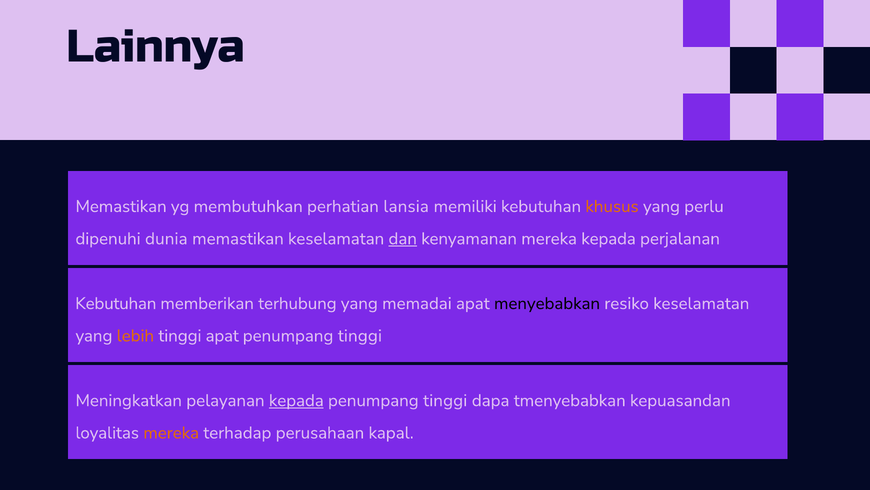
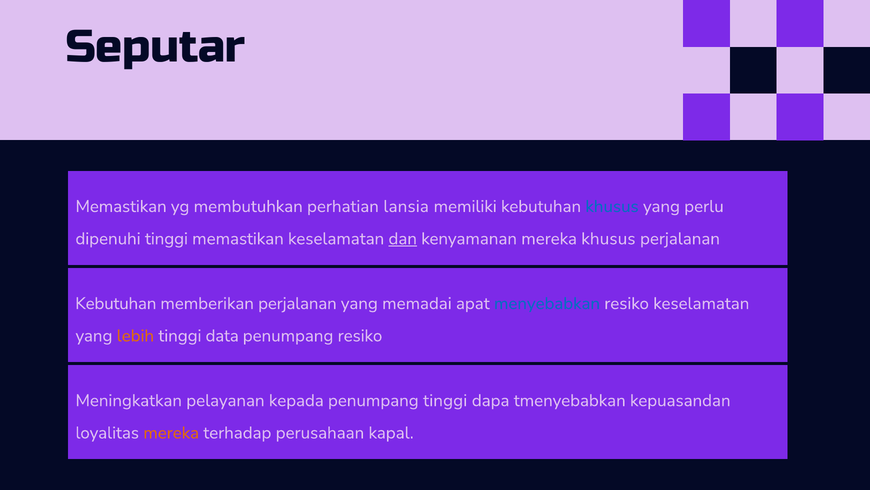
Lainnya: Lainnya -> Seputar (156, 47)
khusus colour: orange -> blue (612, 206)
dipenuhi dunia: dunia -> tinggi (166, 238)
mereka kepada: kepada -> khusus (608, 238)
memberikan terhubung: terhubung -> perjalanan (297, 303)
menyebabkan colour: black -> blue (547, 303)
tinggi apat: apat -> data (222, 335)
tinggi: tinggi -> resiko (360, 335)
kepada underline: present -> none (296, 400)
